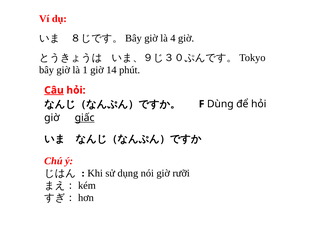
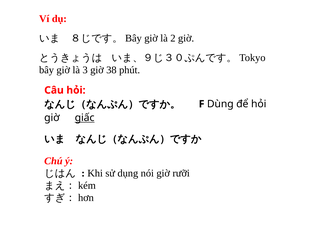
4: 4 -> 2 (173, 38)
1: 1 -> 3 (85, 70)
14: 14 -> 38 (111, 70)
Câu underline: present -> none (54, 91)
